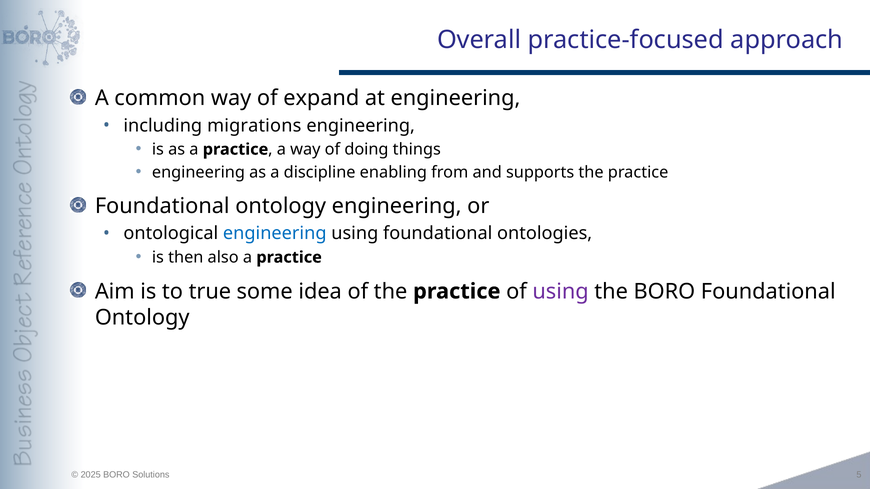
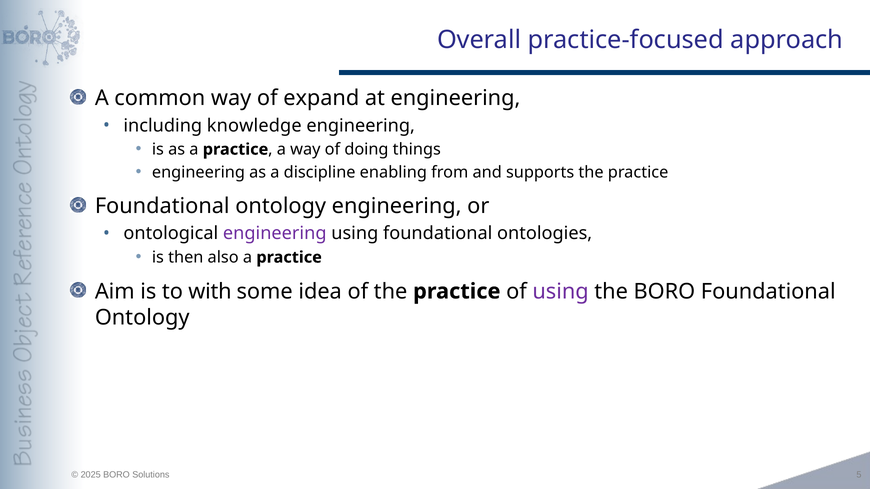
migrations: migrations -> knowledge (254, 126)
engineering colour: blue -> purple (275, 234)
true: true -> with (210, 292)
